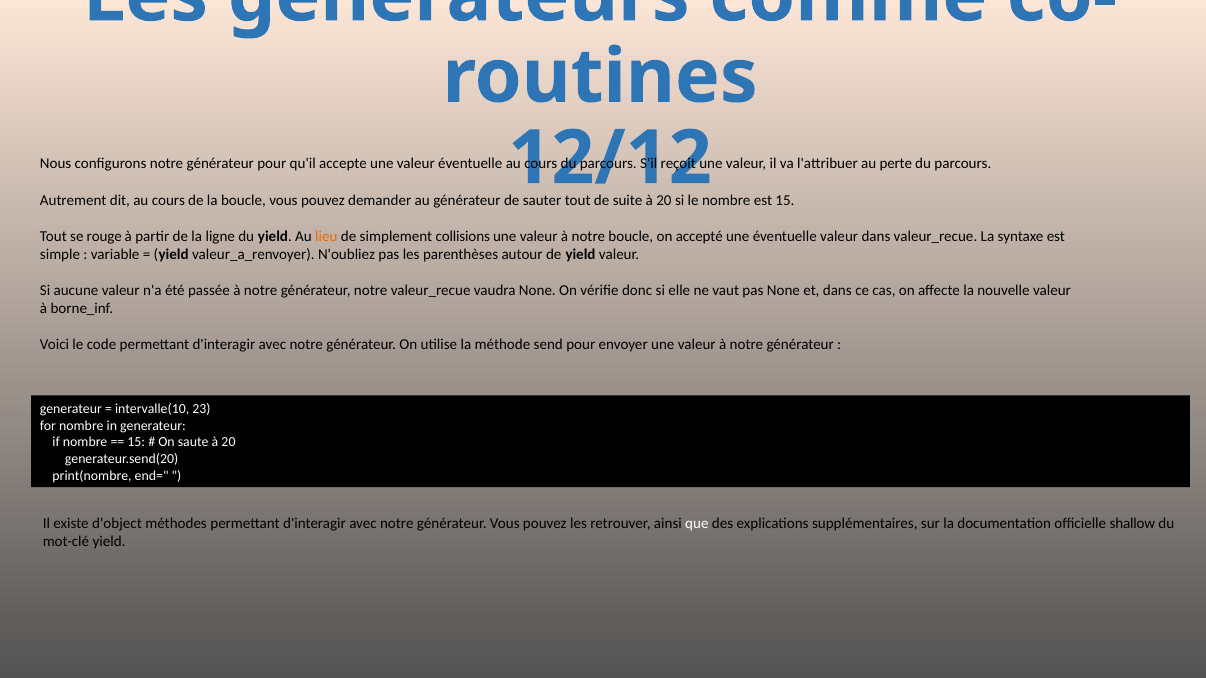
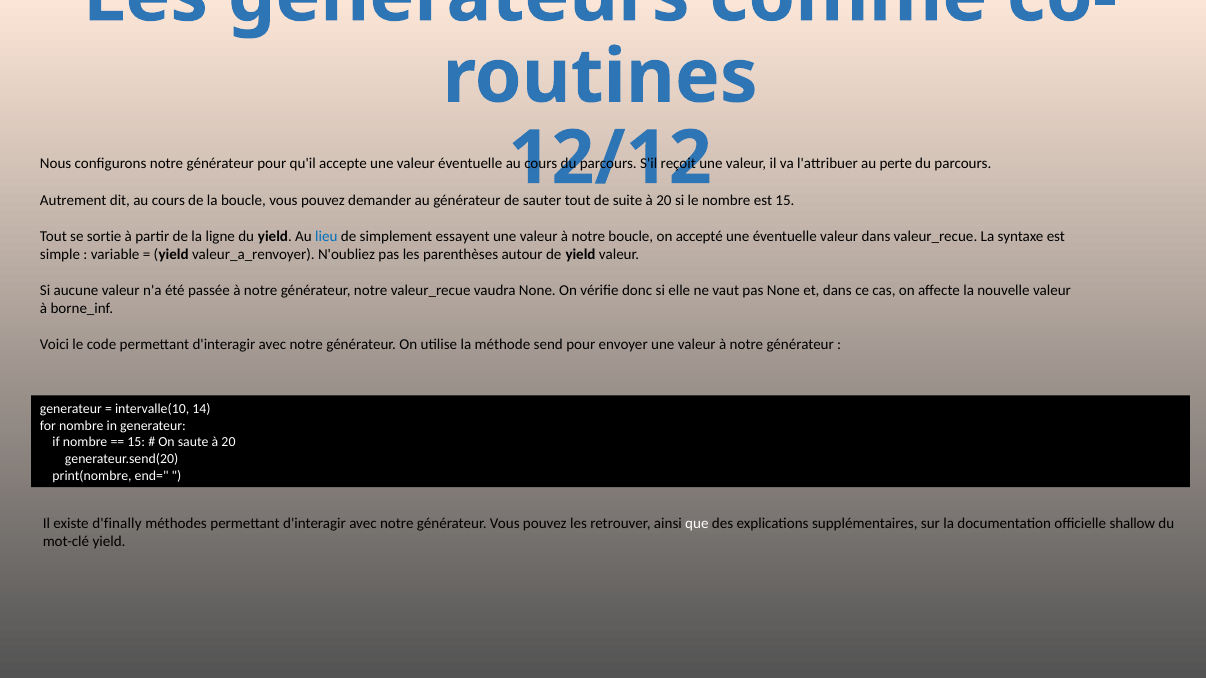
rouge: rouge -> sortie (104, 236)
lieu colour: orange -> blue (326, 236)
collisions: collisions -> essayent (463, 236)
23: 23 -> 14 (202, 409)
d'object: d'object -> d'finally (117, 524)
